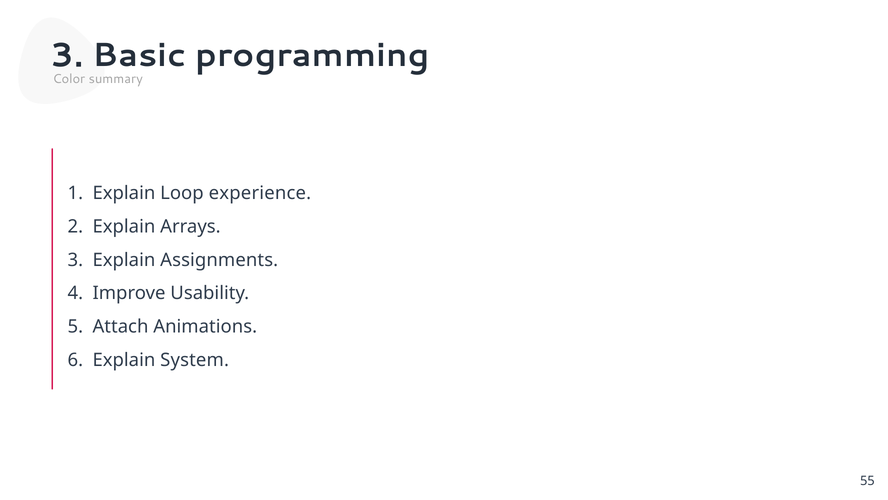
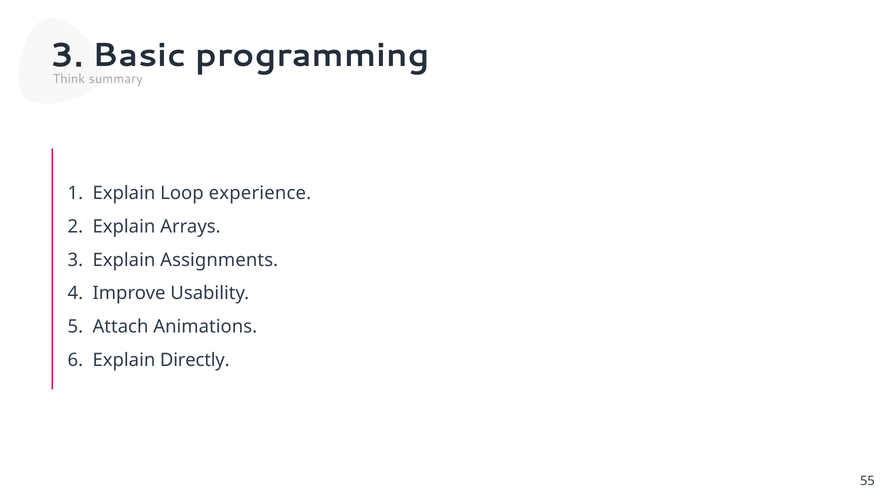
Color: Color -> Think (69, 79)
System: System -> Directly (195, 360)
